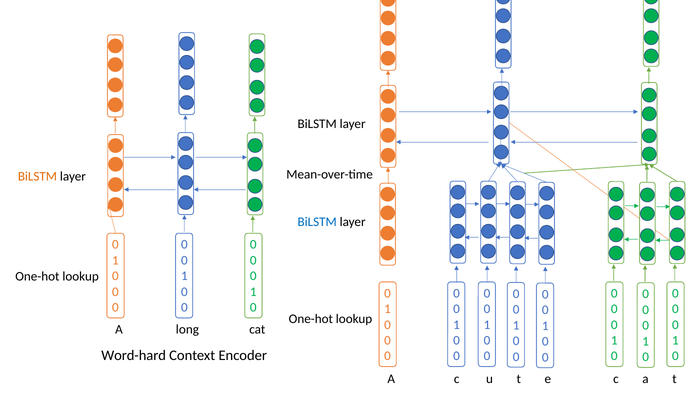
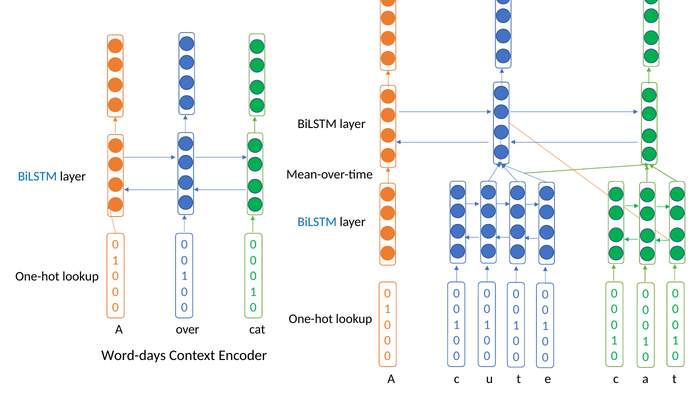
BiLSTM colour: orange -> blue (37, 176)
long: long -> over (188, 329)
Word-hard: Word-hard -> Word-days (134, 355)
